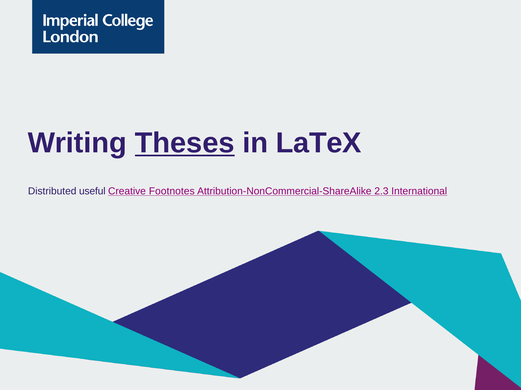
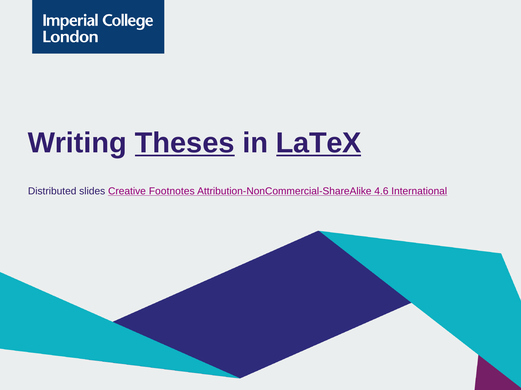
LaTeX underline: none -> present (319, 143)
useful: useful -> slides (92, 191)
2.3: 2.3 -> 4.6 (381, 191)
